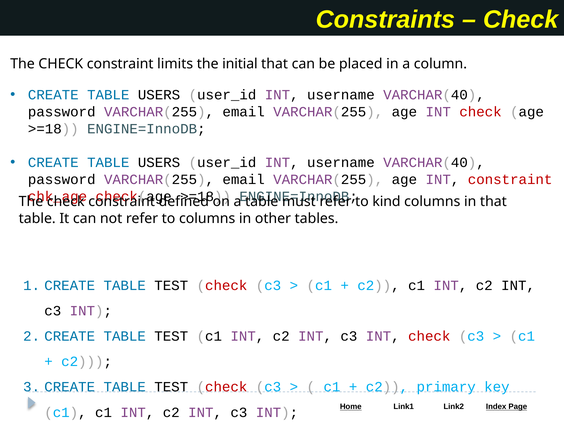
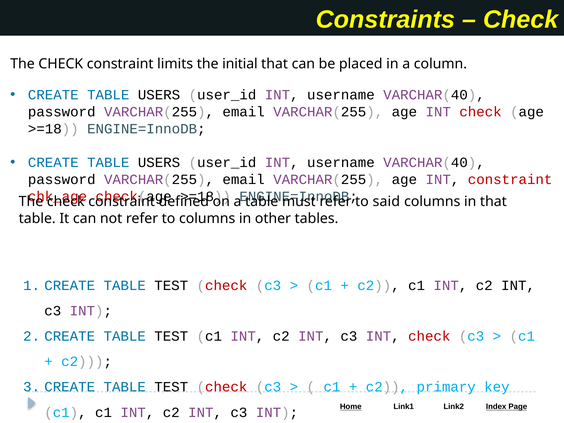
kind: kind -> said (386, 202)
